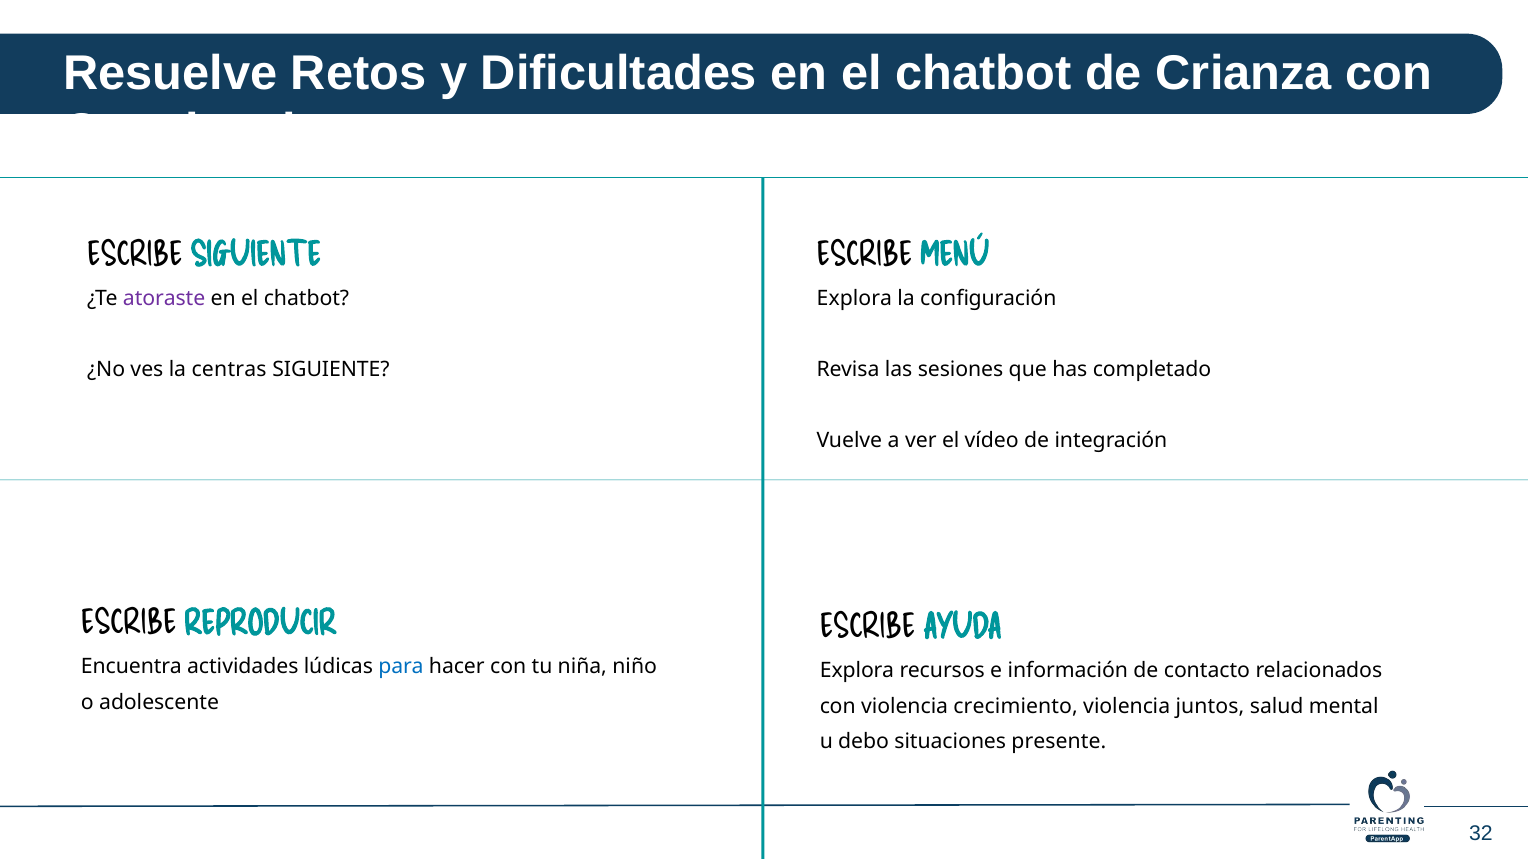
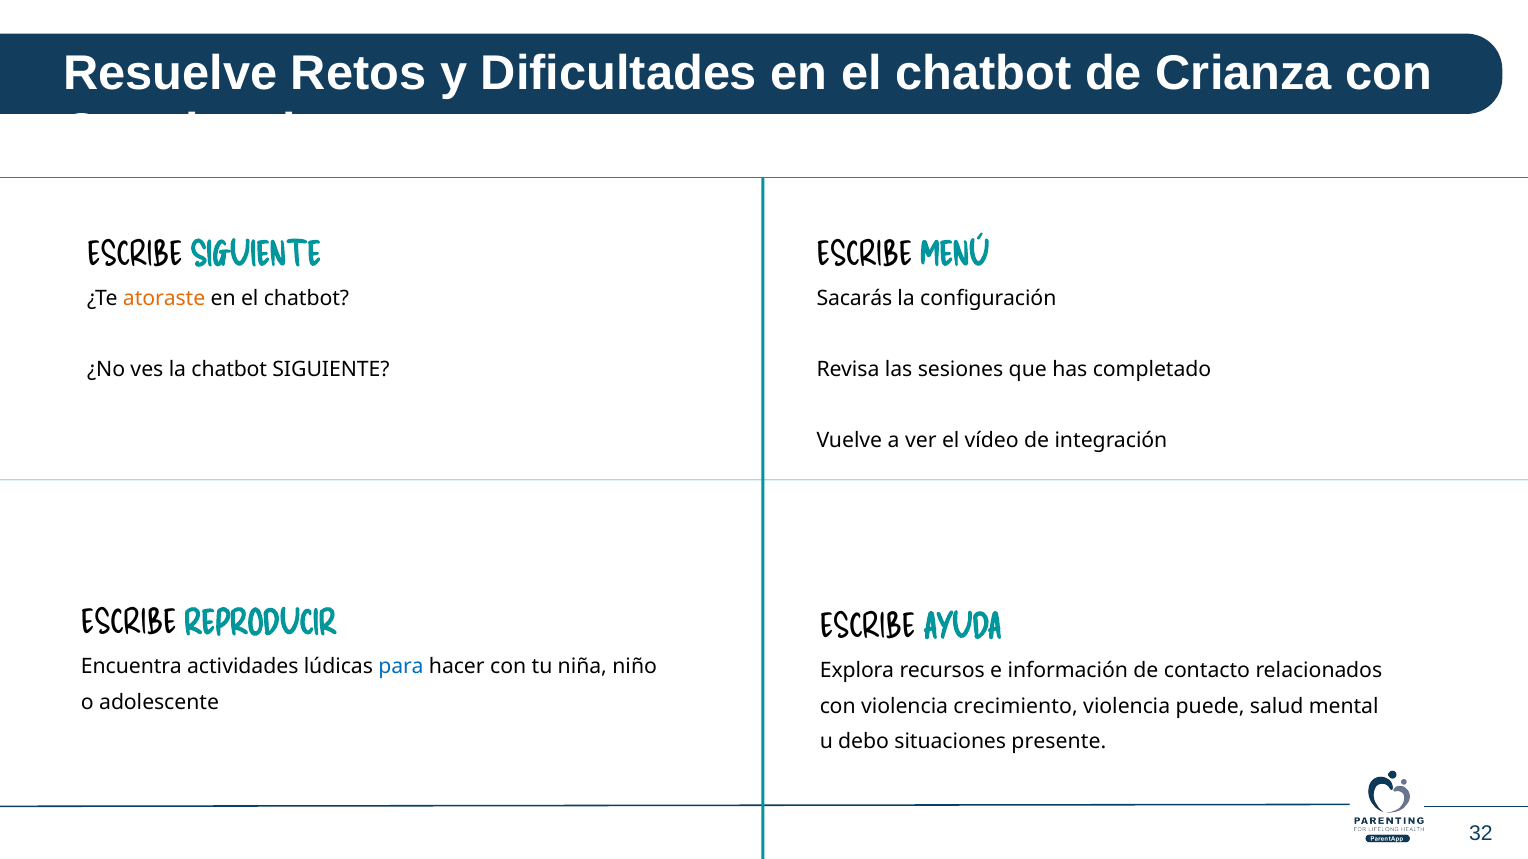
atoraste colour: purple -> orange (164, 299)
Explora: Explora -> Sacarás (854, 298)
la centras: centras -> chatbot (229, 370)
juntos: juntos -> puede (1210, 707)
